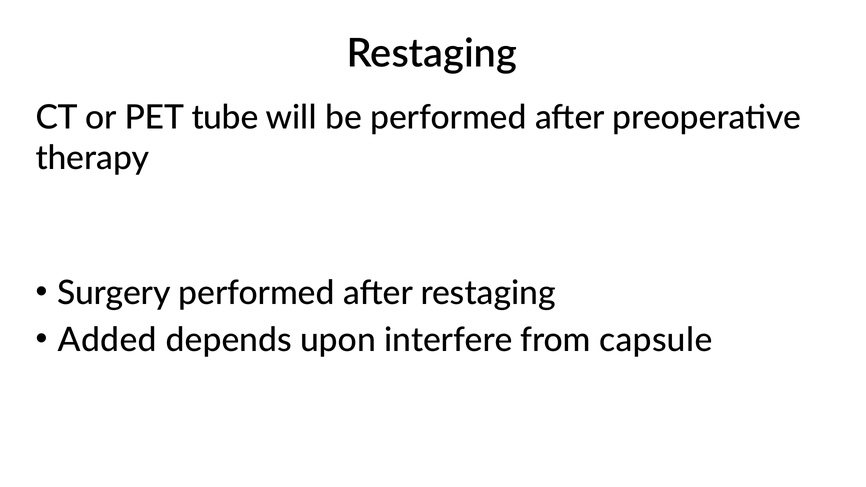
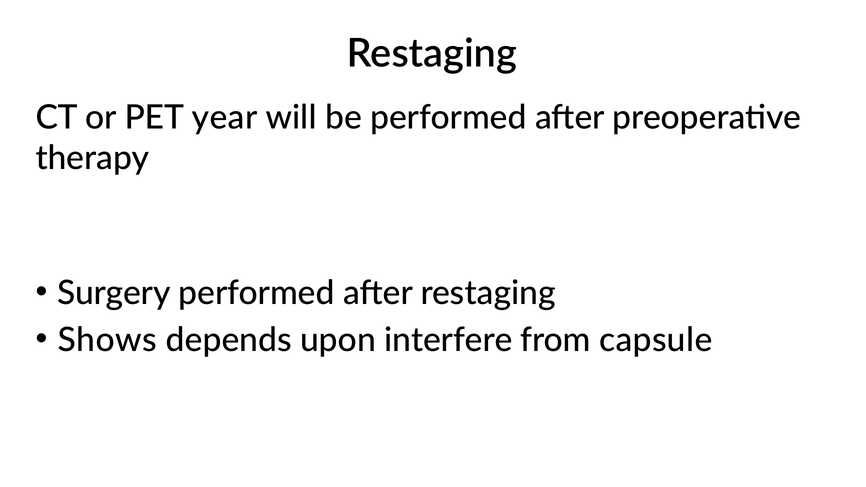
tube: tube -> year (225, 118)
Added: Added -> Shows (107, 340)
